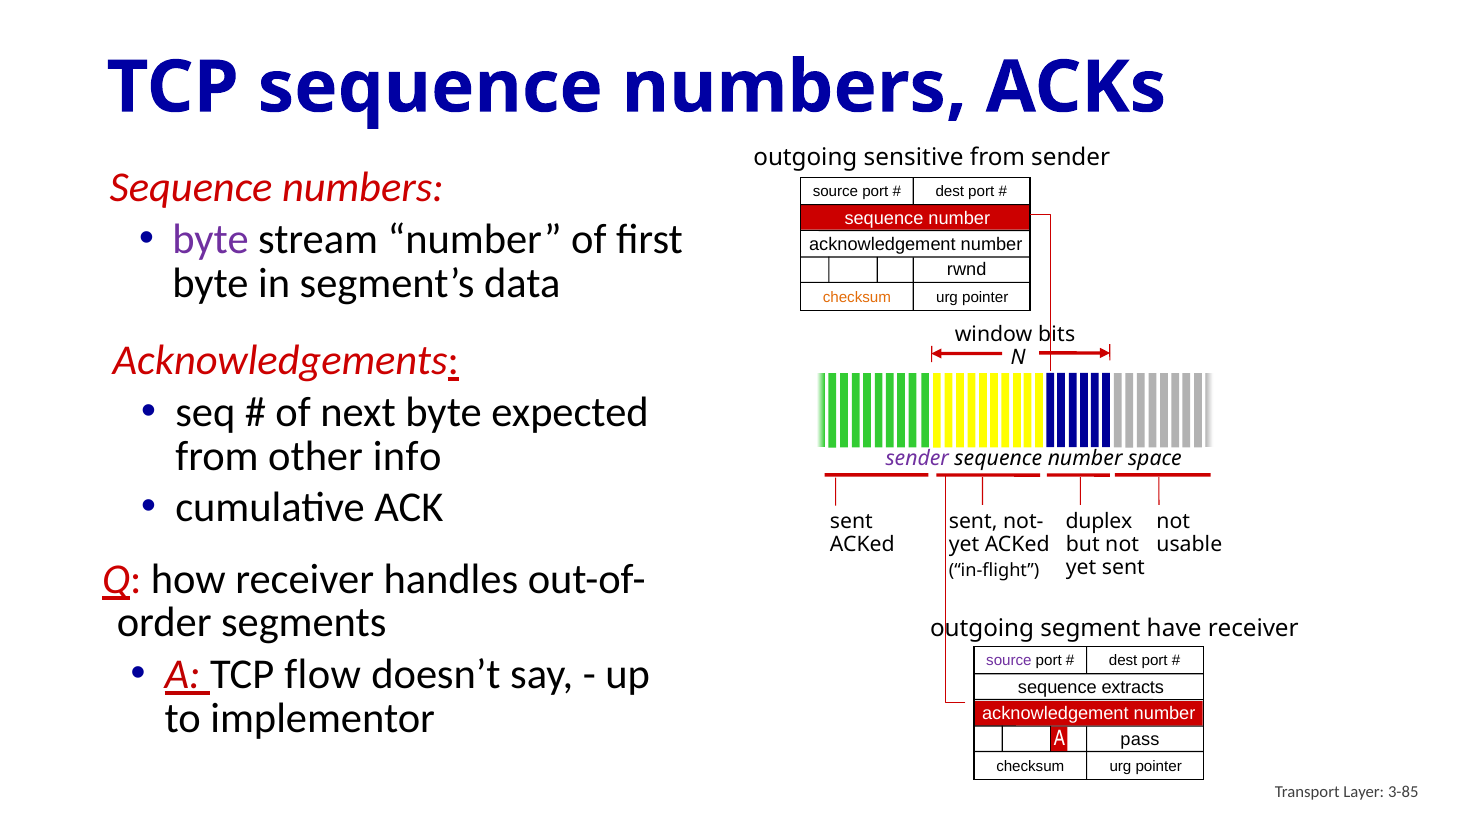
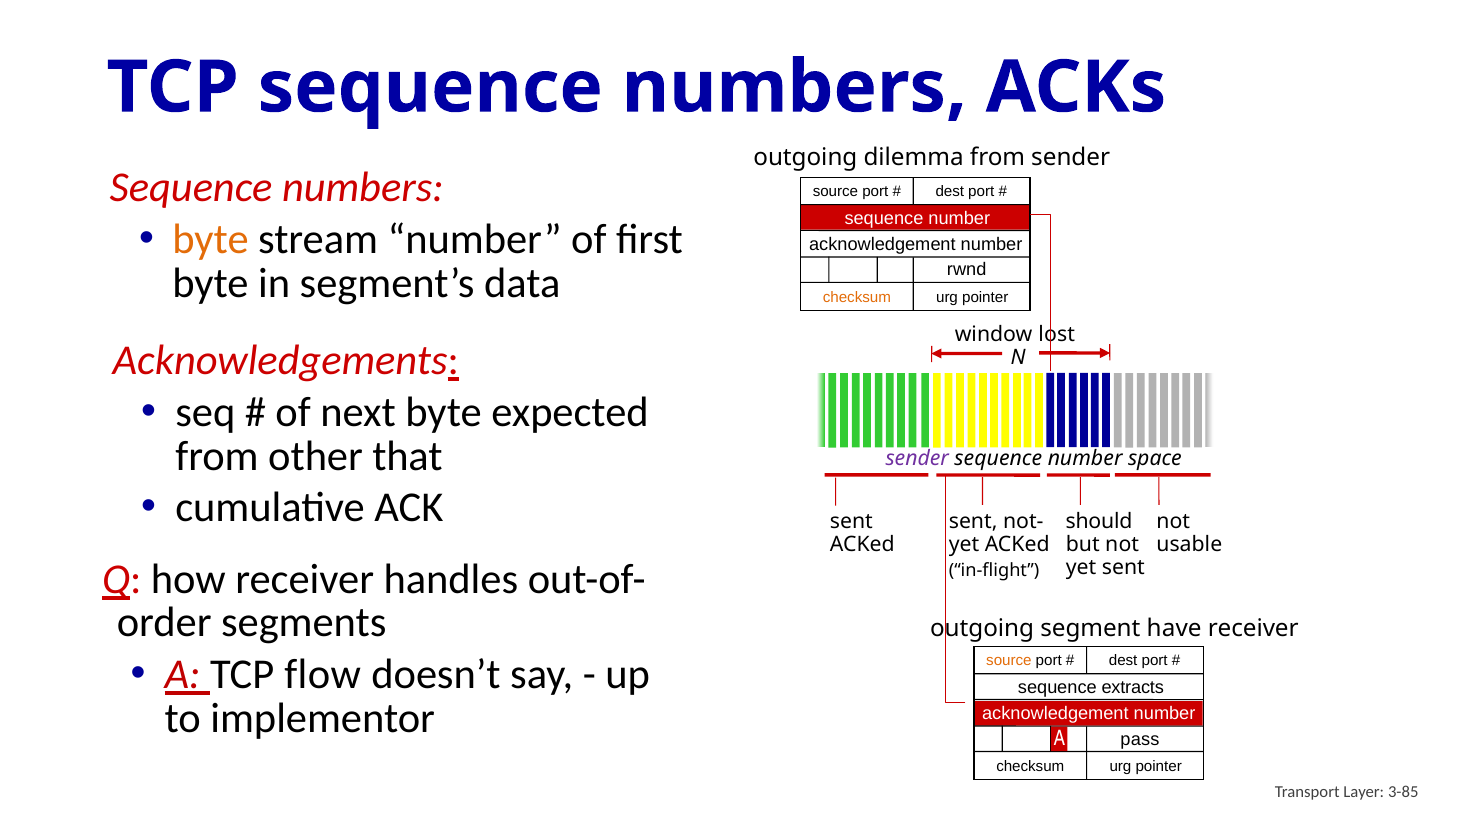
sensitive: sensitive -> dilemma (914, 158)
byte colour: purple -> orange (211, 240)
bits: bits -> lost (1057, 334)
info: info -> that (408, 456)
duplex: duplex -> should (1099, 522)
source colour: purple -> orange (1009, 661)
